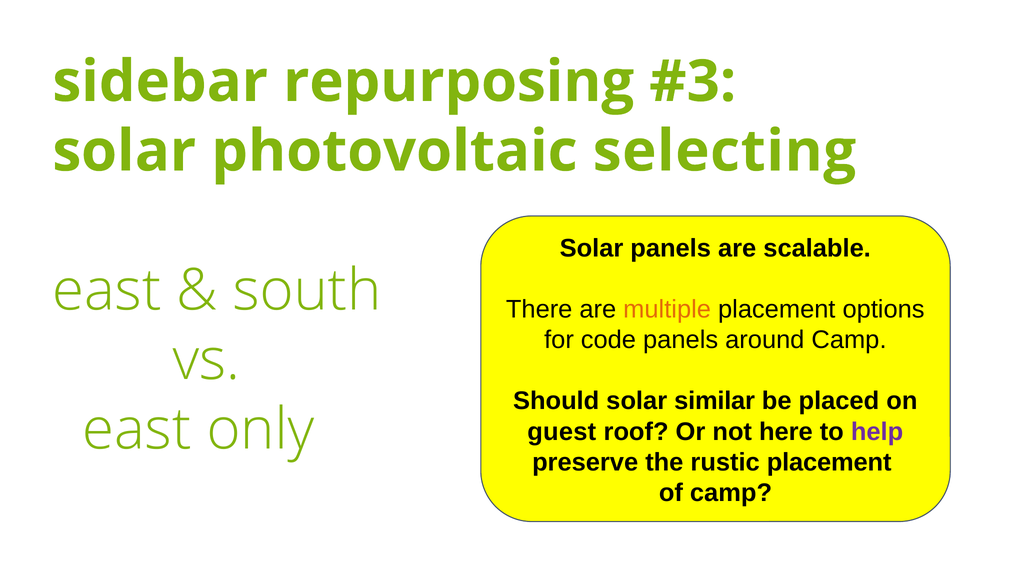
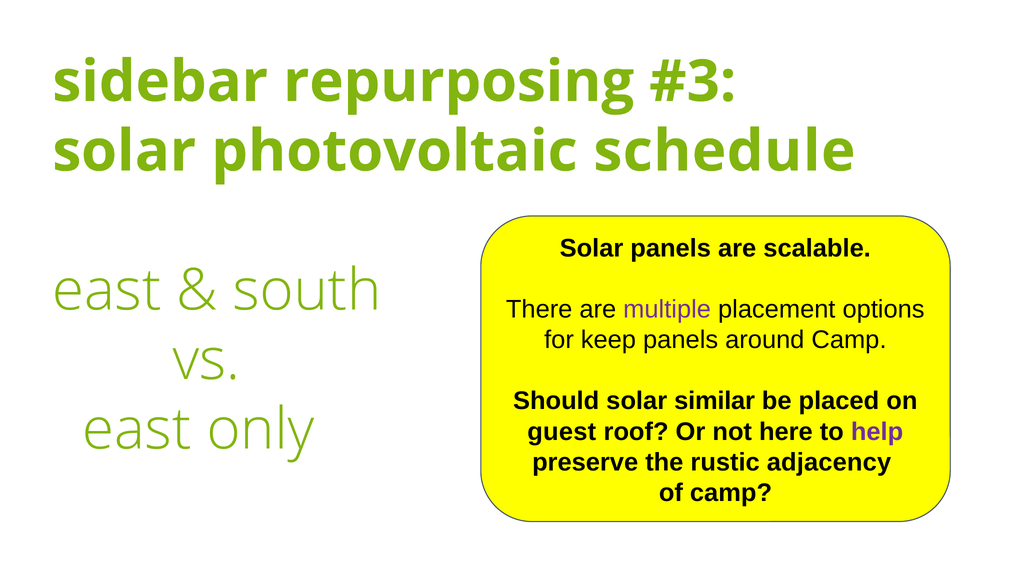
selecting: selecting -> schedule (724, 151)
multiple colour: orange -> purple (667, 309)
code: code -> keep (608, 340)
rustic placement: placement -> adjacency (829, 462)
